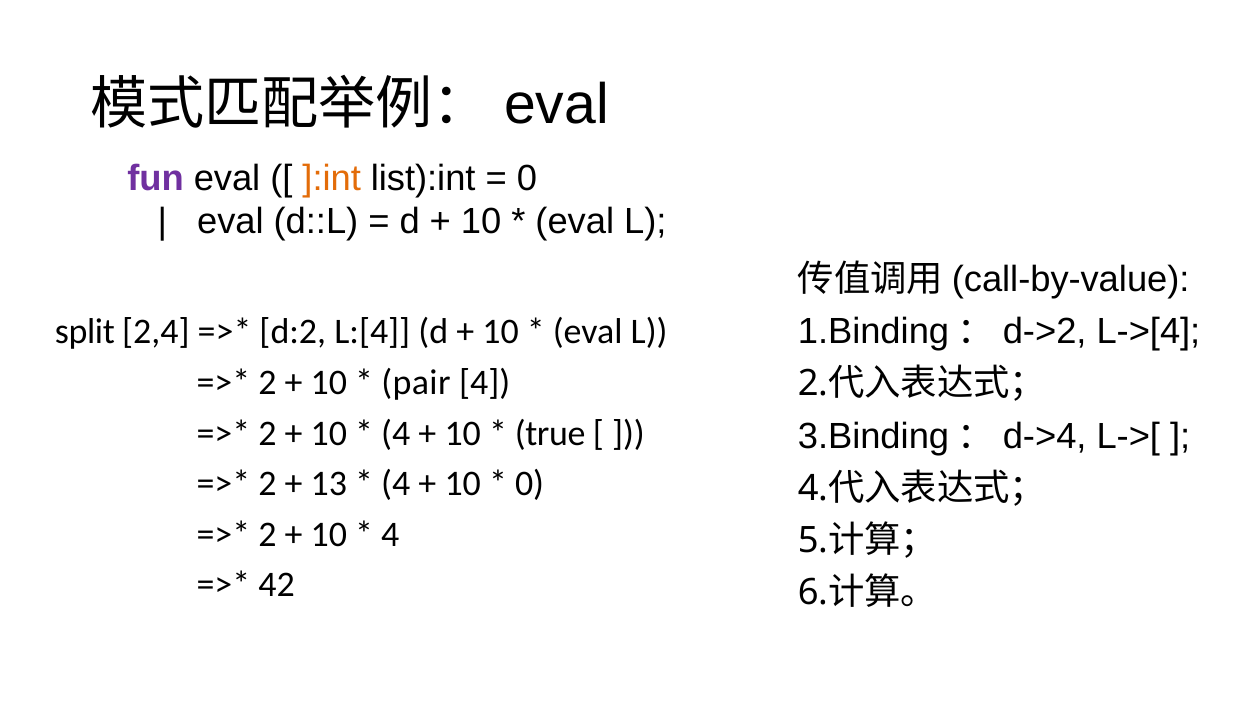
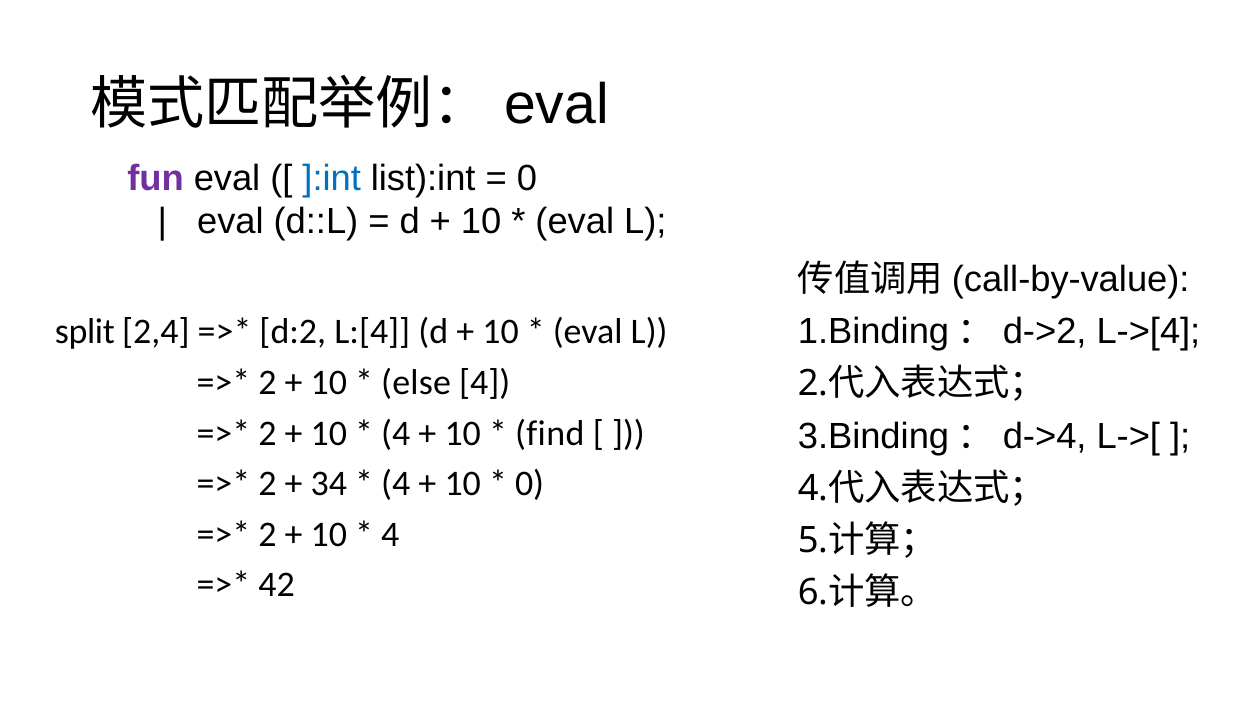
]:int colour: orange -> blue (332, 178)
pair: pair -> else (416, 383)
true: true -> find (550, 433)
13: 13 -> 34 (329, 484)
